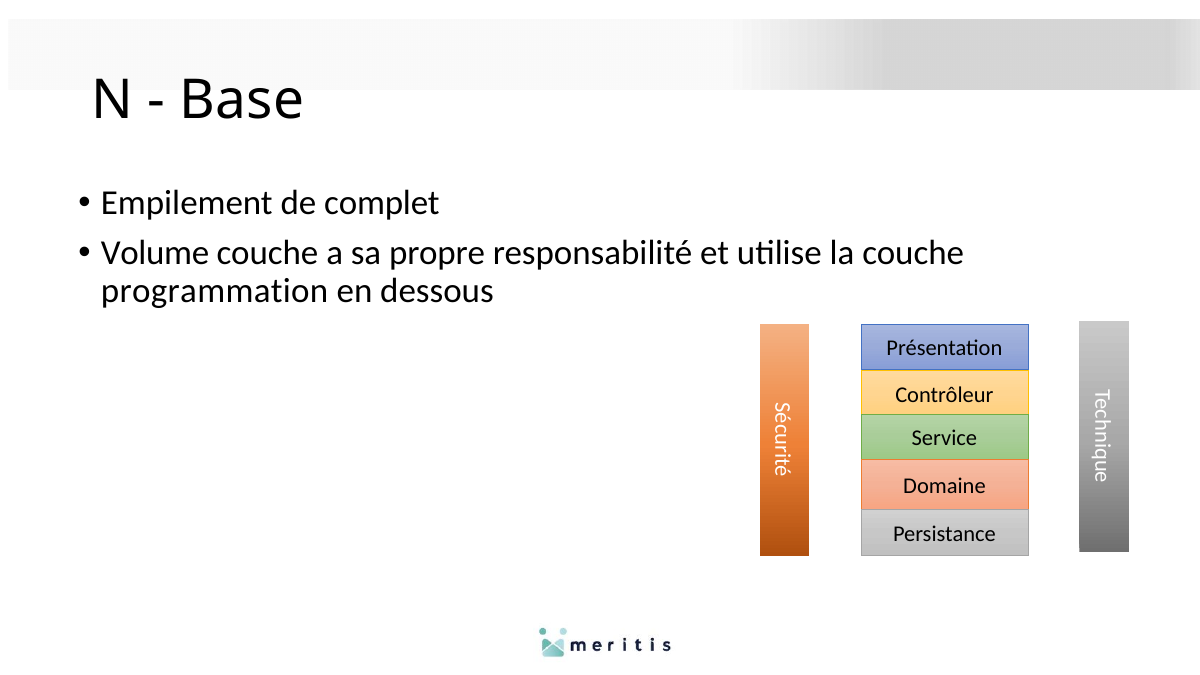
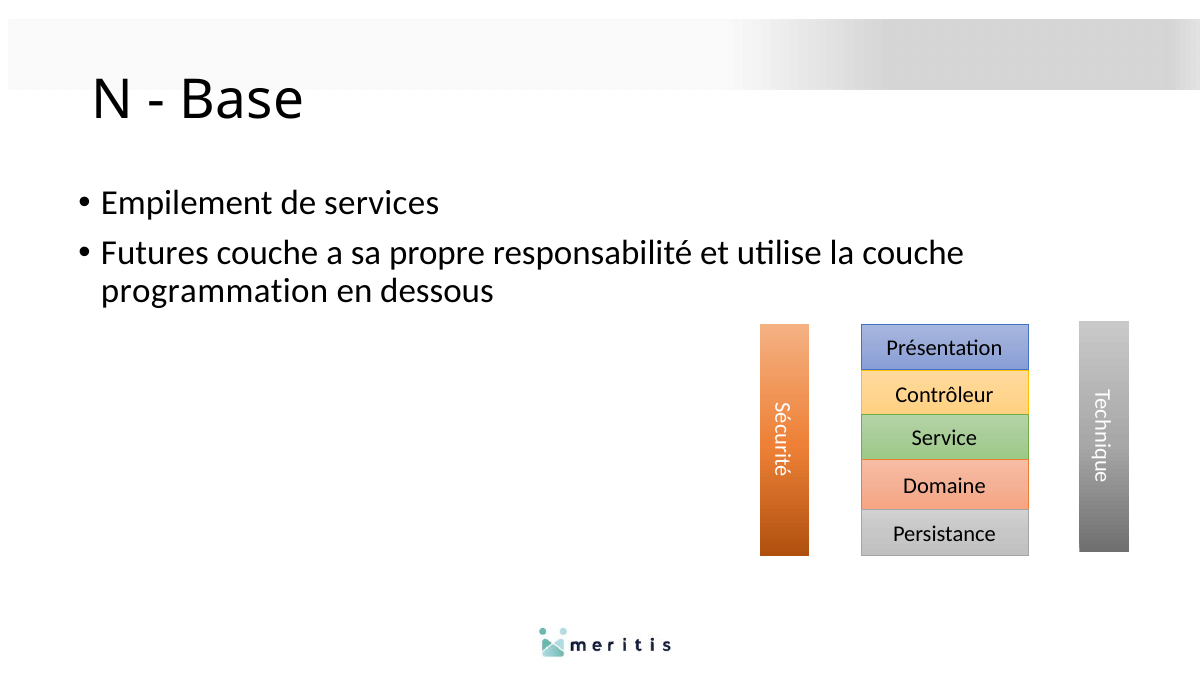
complet: complet -> services (382, 203)
Volume: Volume -> Futures (155, 253)
